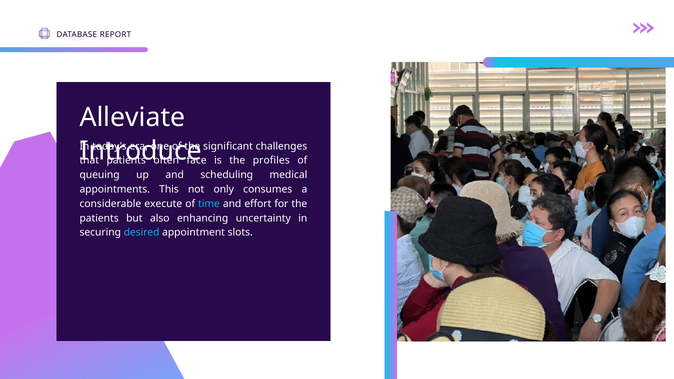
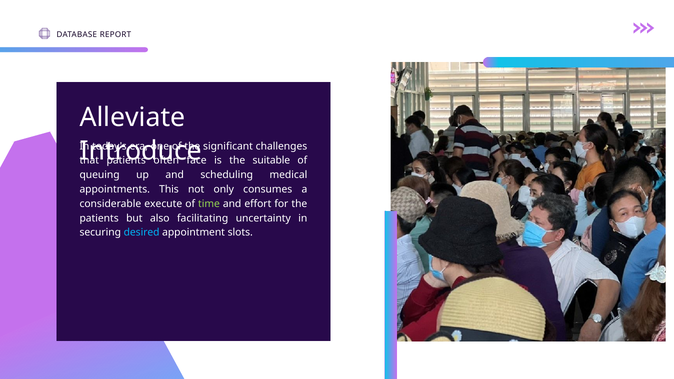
profiles: profiles -> suitable (271, 161)
time colour: light blue -> light green (209, 204)
enhancing: enhancing -> facilitating (203, 218)
